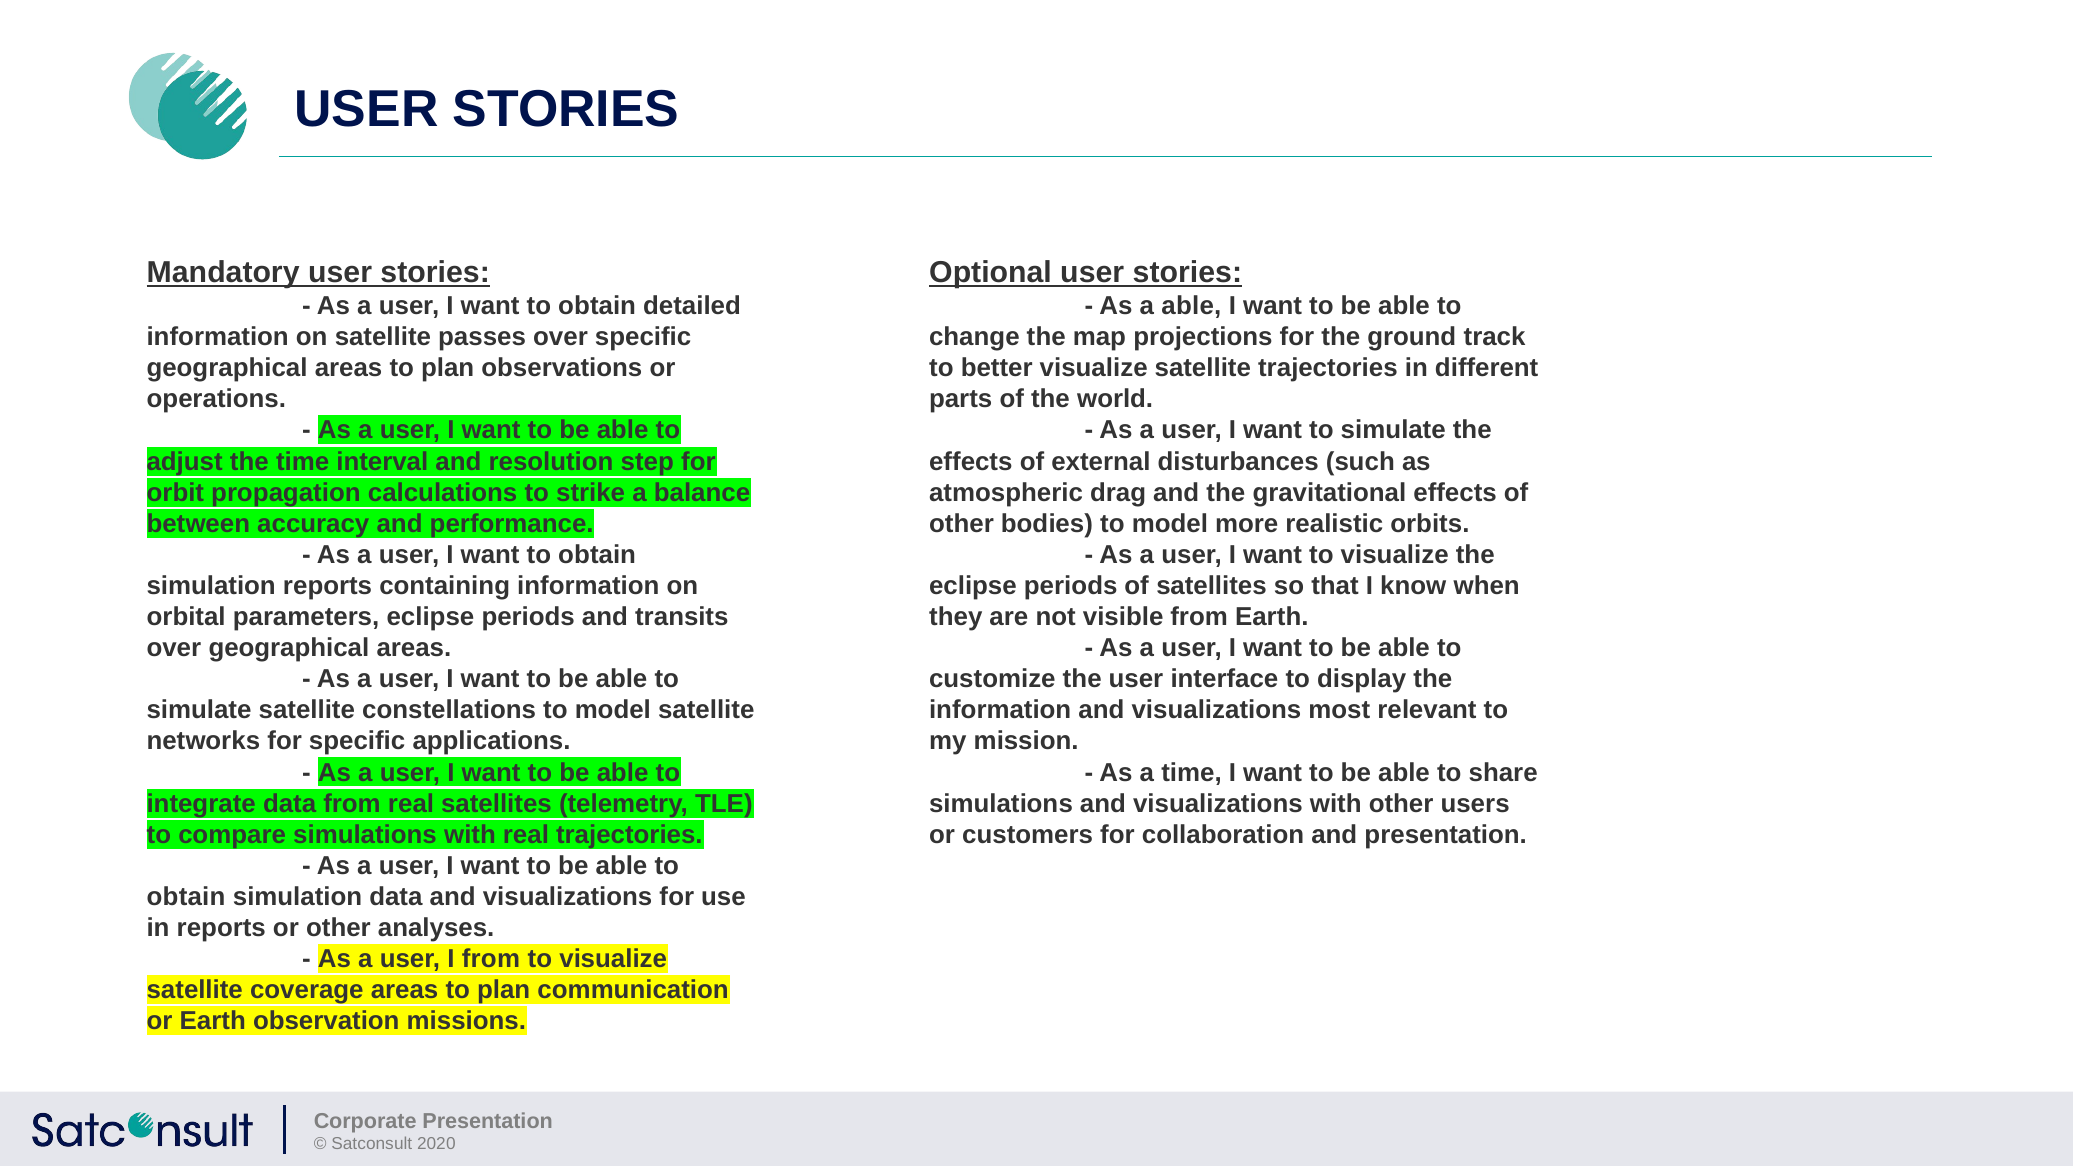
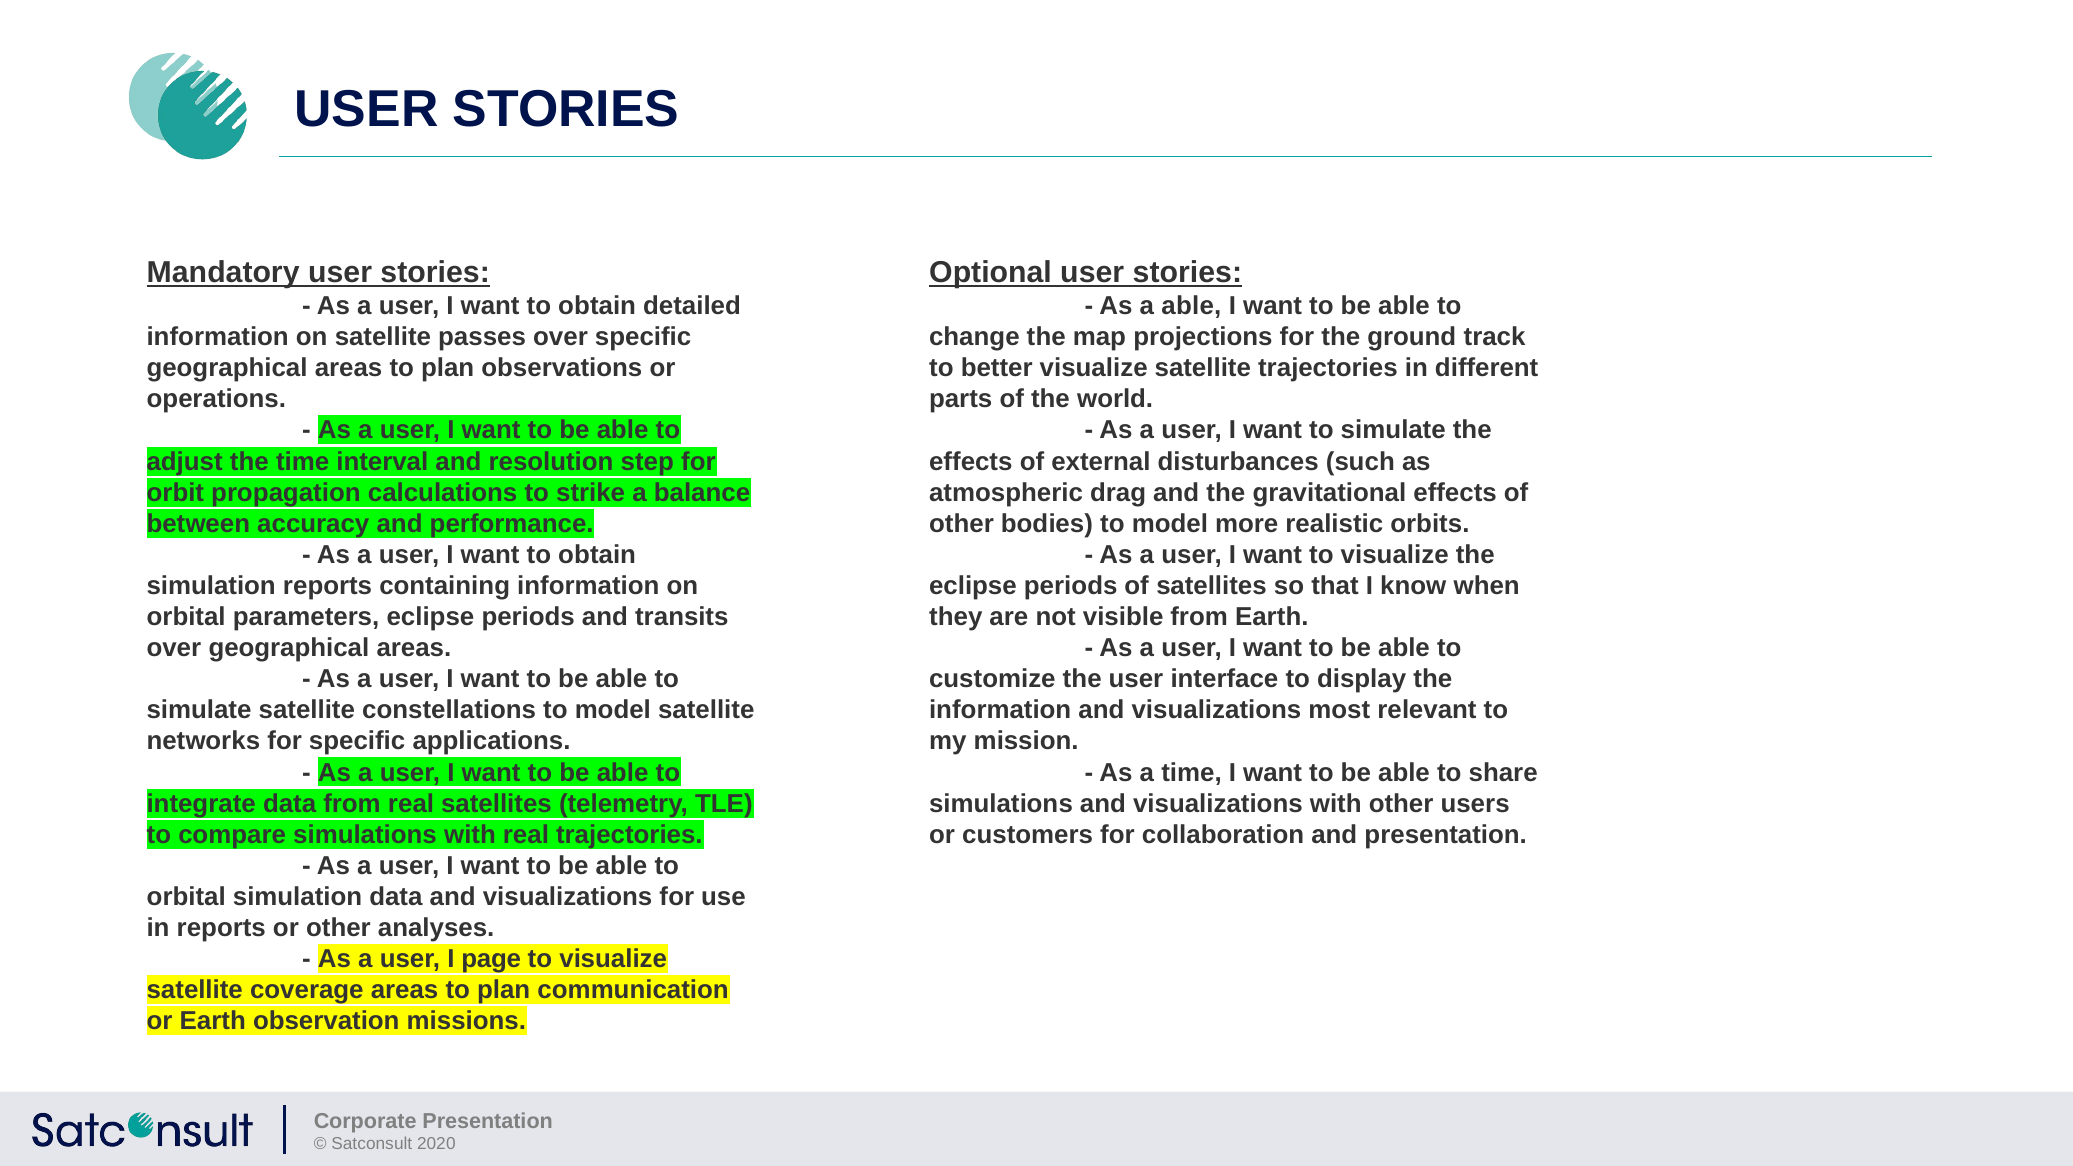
obtain: obtain -> orbital (186, 897)
I from: from -> page (491, 959)
